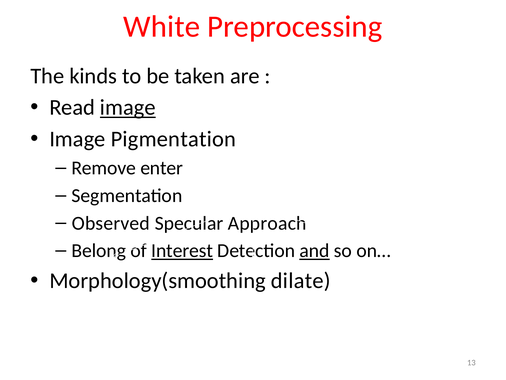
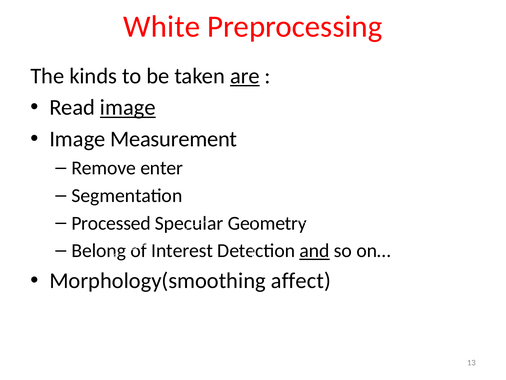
are underline: none -> present (245, 76)
Pigmentation: Pigmentation -> Measurement (174, 139)
Observed: Observed -> Processed (111, 223)
Approach: Approach -> Geometry (267, 223)
Interest underline: present -> none (182, 250)
dilate: dilate -> affect (301, 280)
